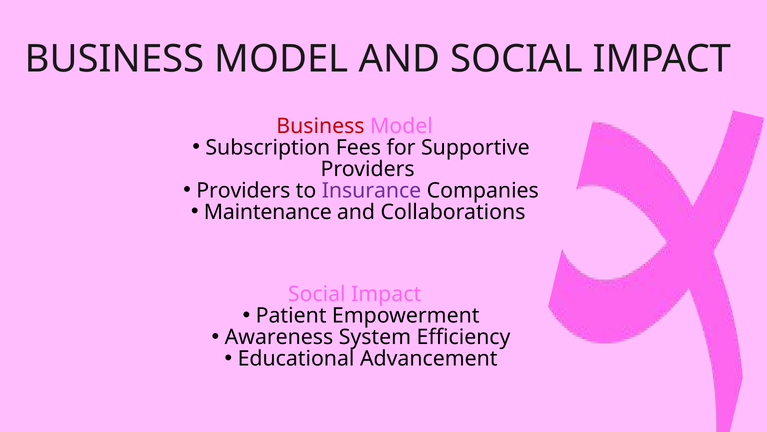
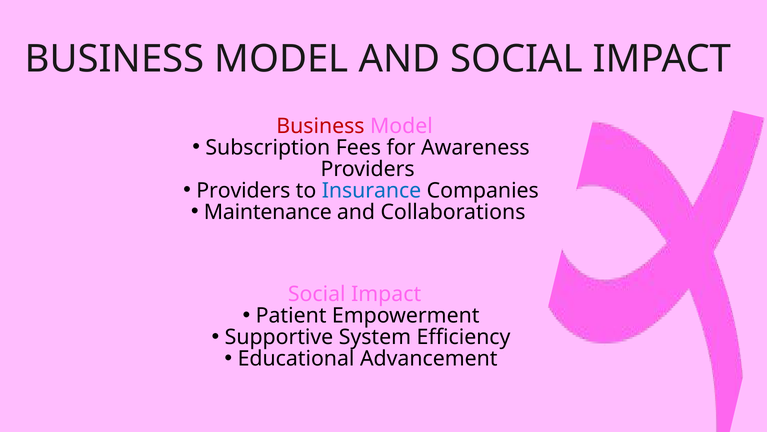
Supportive: Supportive -> Awareness (475, 147)
Insurance colour: purple -> blue (372, 190)
Awareness: Awareness -> Supportive (279, 337)
